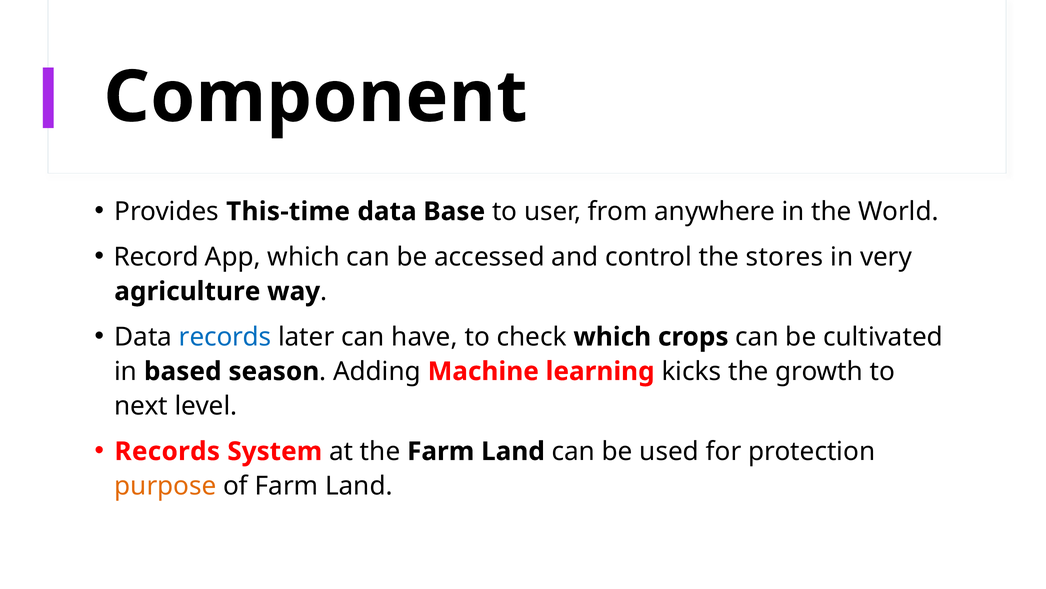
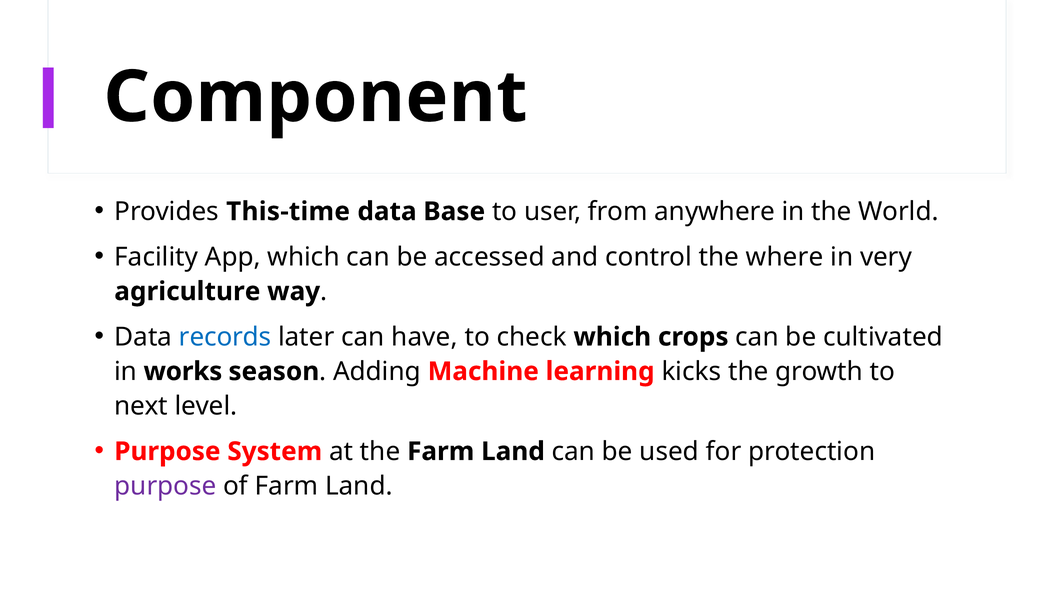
Record: Record -> Facility (156, 257)
stores: stores -> where (785, 257)
based: based -> works (183, 371)
Records: Records -> Purpose (167, 451)
purpose colour: orange -> purple (165, 485)
